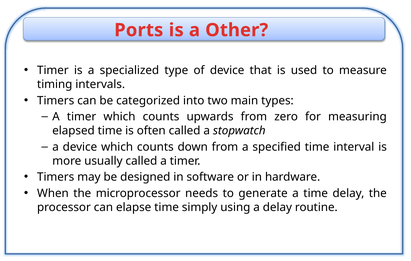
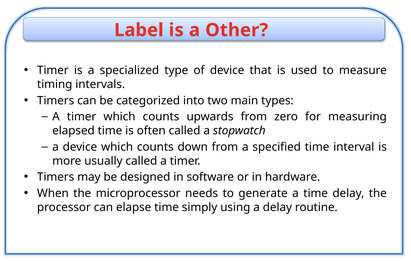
Ports: Ports -> Label (139, 30)
